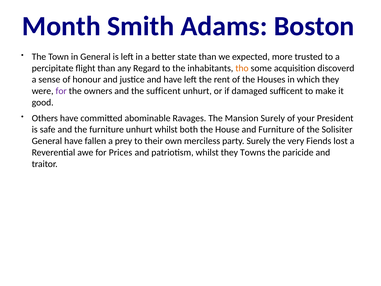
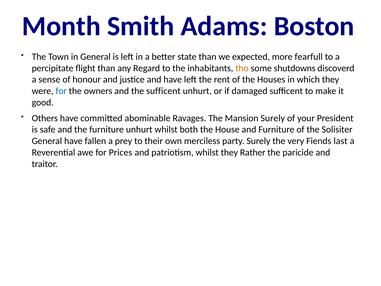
trusted: trusted -> fearfull (309, 57)
acquisition: acquisition -> shutdowns (295, 68)
for colour: purple -> blue (61, 91)
lost: lost -> last (341, 141)
Towns: Towns -> Rather (253, 152)
